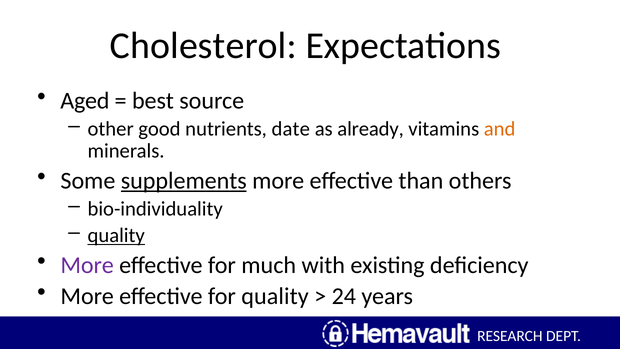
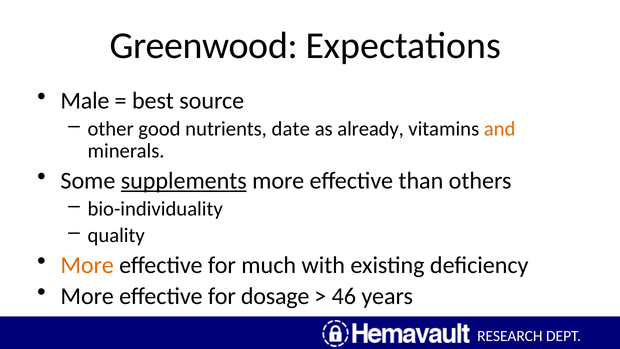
Cholesterol: Cholesterol -> Greenwood (204, 46)
Aged: Aged -> Male (85, 101)
quality underline: present -> none (116, 235)
More colour: purple -> orange (87, 265)
for quality: quality -> dosage (275, 296)
24: 24 -> 46 (344, 296)
